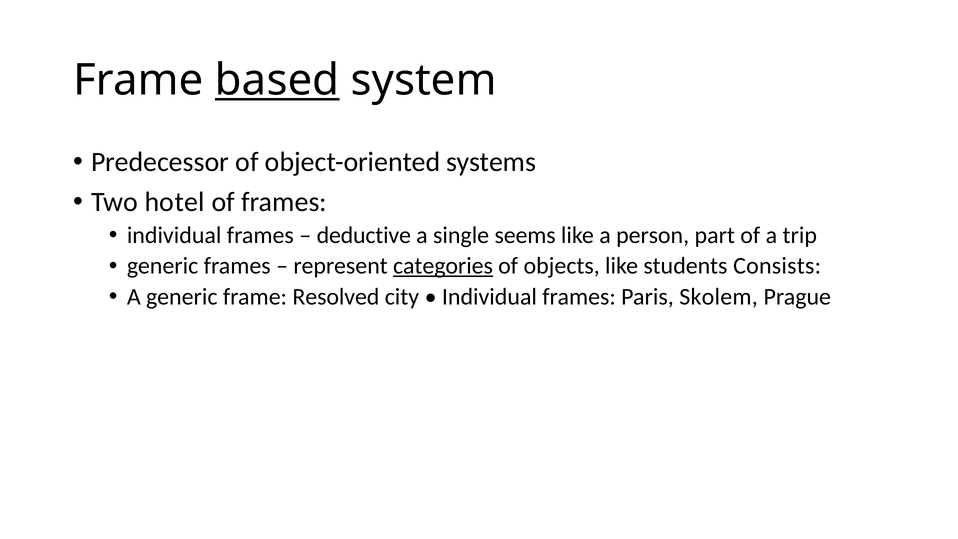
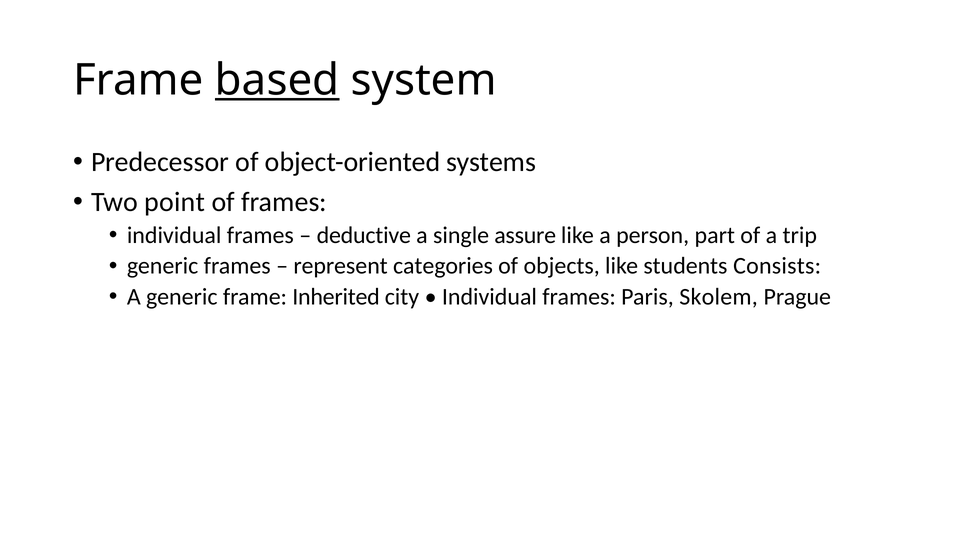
hotel: hotel -> point (175, 202)
seems: seems -> assure (525, 235)
categories underline: present -> none (443, 266)
Resolved: Resolved -> Inherited (336, 297)
